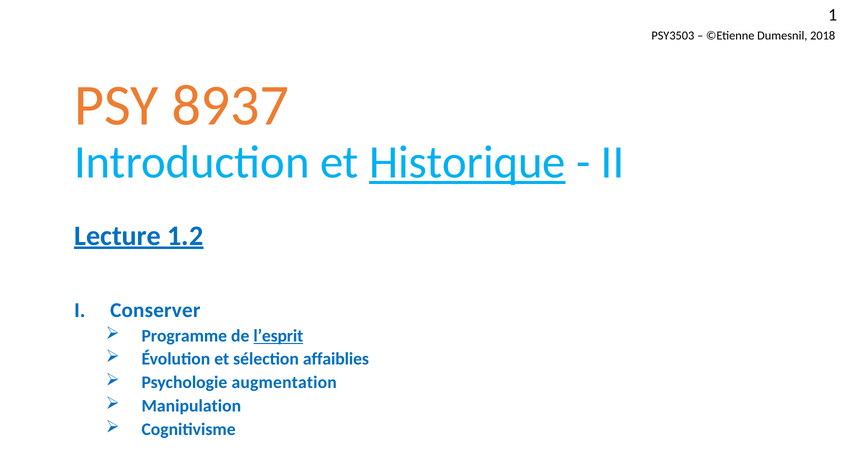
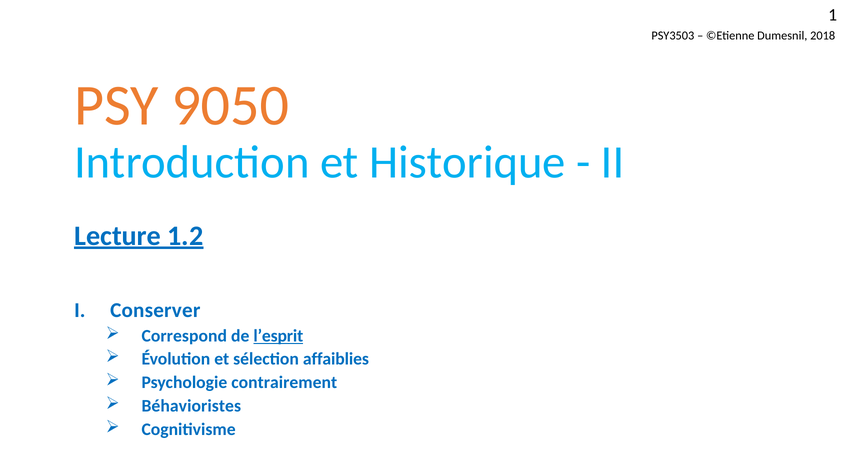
8937: 8937 -> 9050 (230, 106)
Historique underline: present -> none (467, 163)
Programme: Programme -> Correspond (184, 336)
augmentation: augmentation -> contrairement (284, 383)
Manipulation: Manipulation -> Béhavioristes (191, 406)
